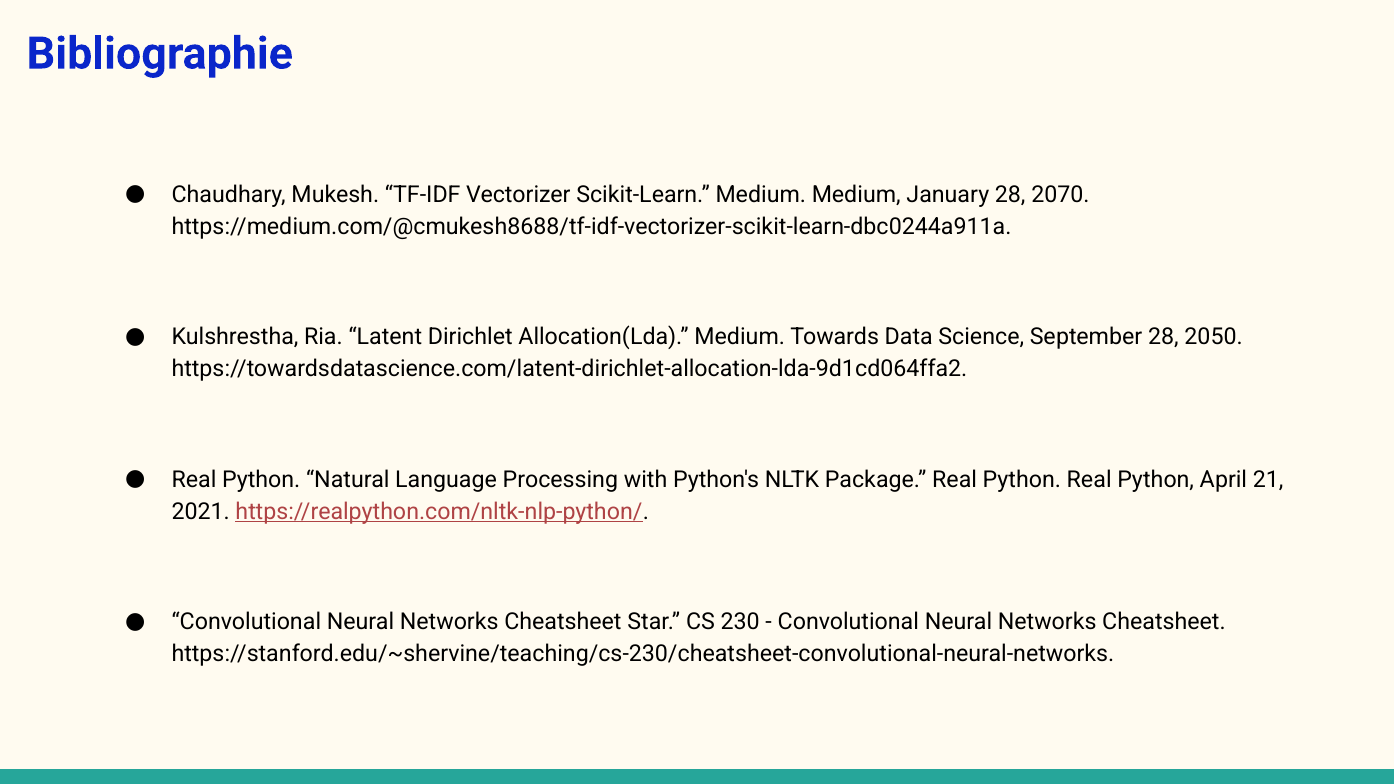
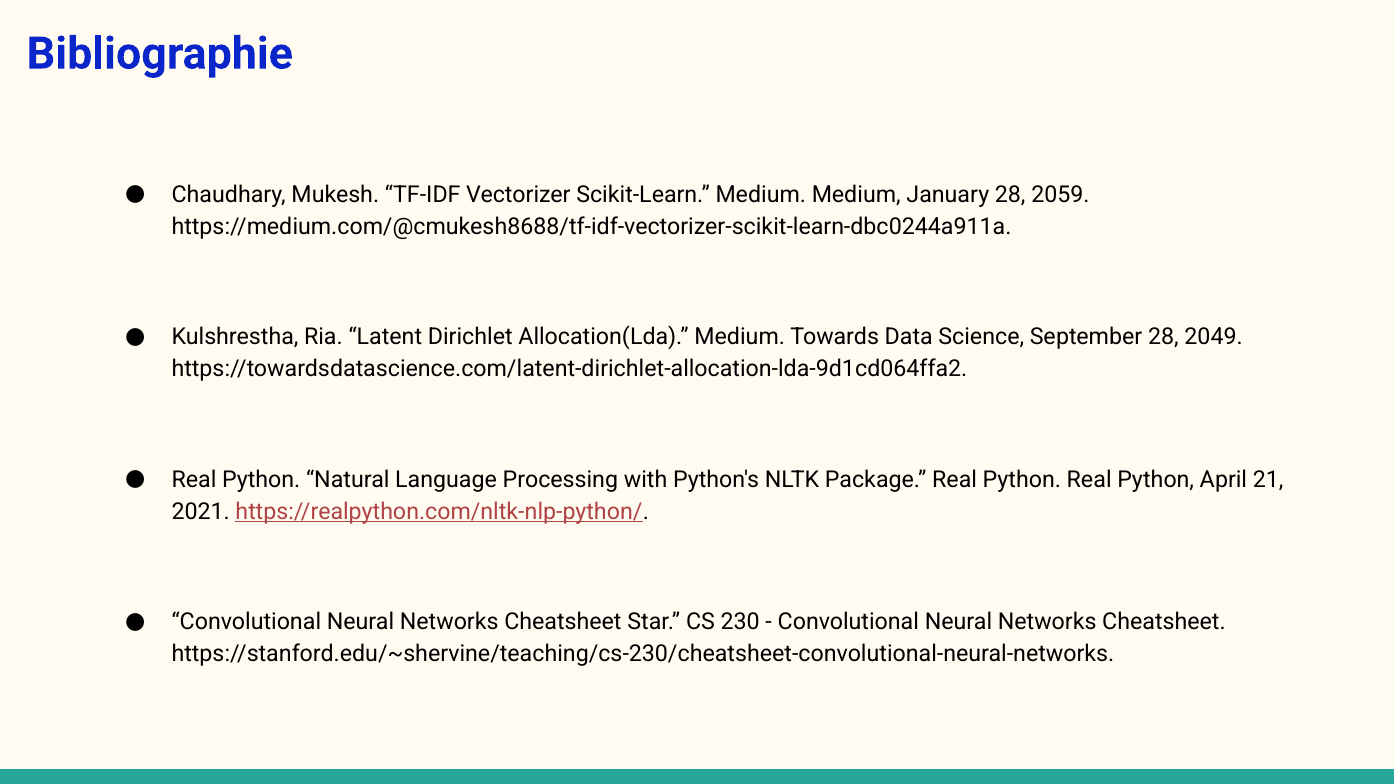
2070: 2070 -> 2059 (1060, 195)
2050: 2050 -> 2049 (1214, 337)
